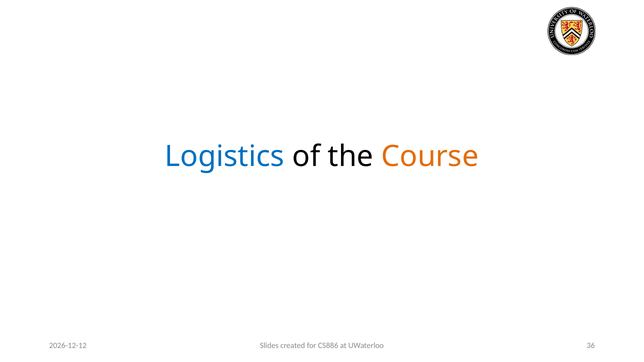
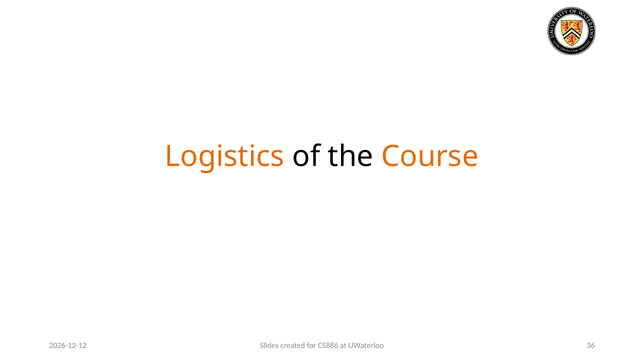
Logistics colour: blue -> orange (225, 157)
